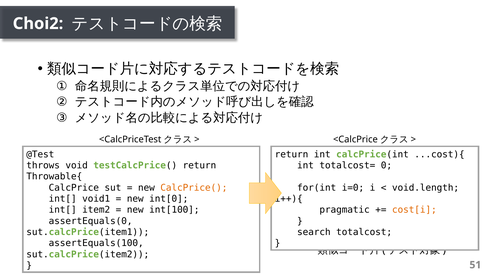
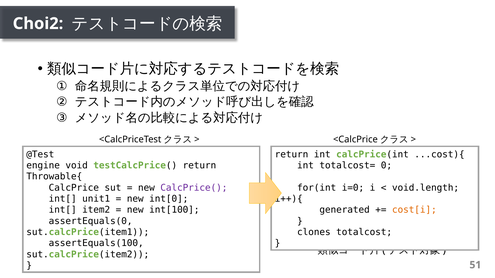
throws: throws -> engine (43, 166)
CalcPrice( colour: orange -> purple (194, 188)
void1: void1 -> unit1 (96, 199)
pragmatic: pragmatic -> generated (345, 210)
search: search -> clones (314, 233)
